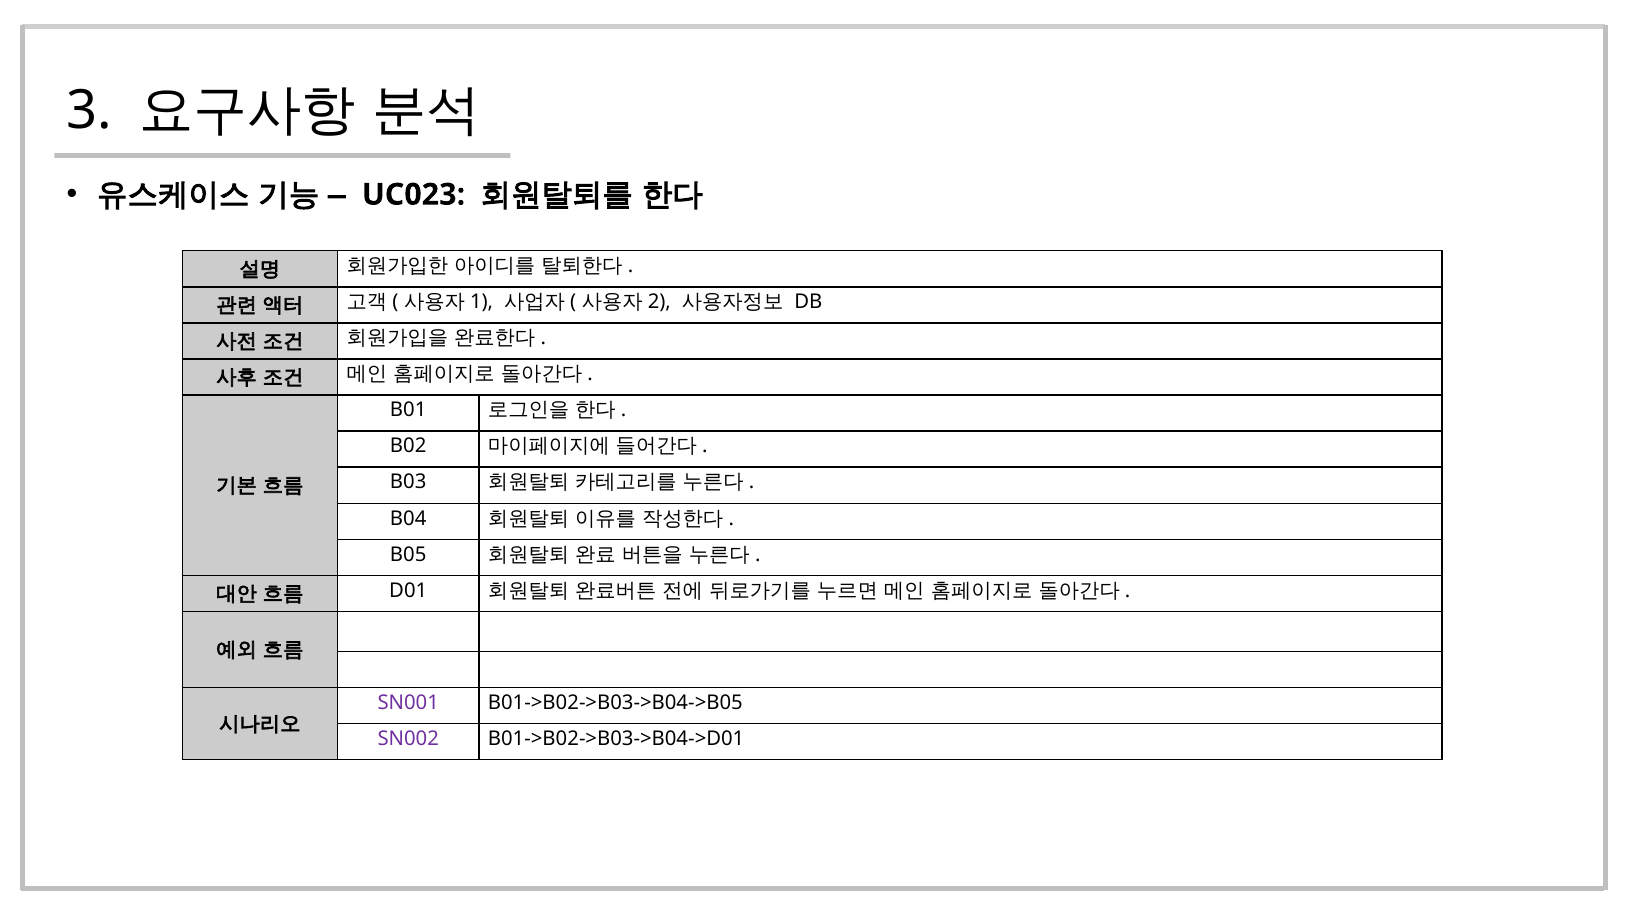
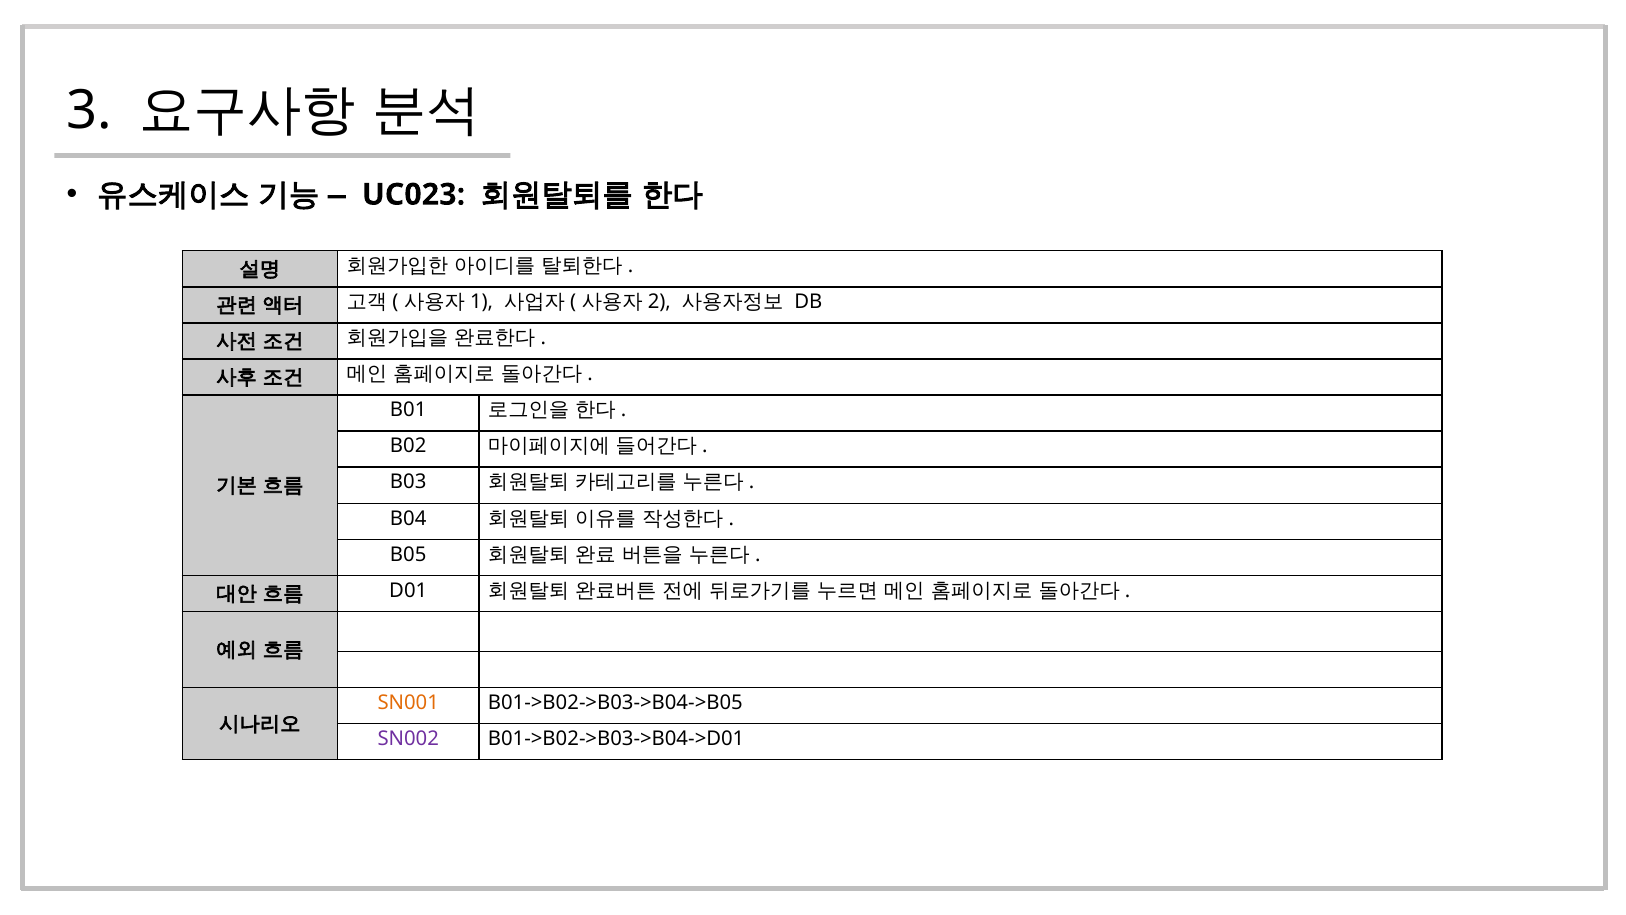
SN001 colour: purple -> orange (408, 702)
